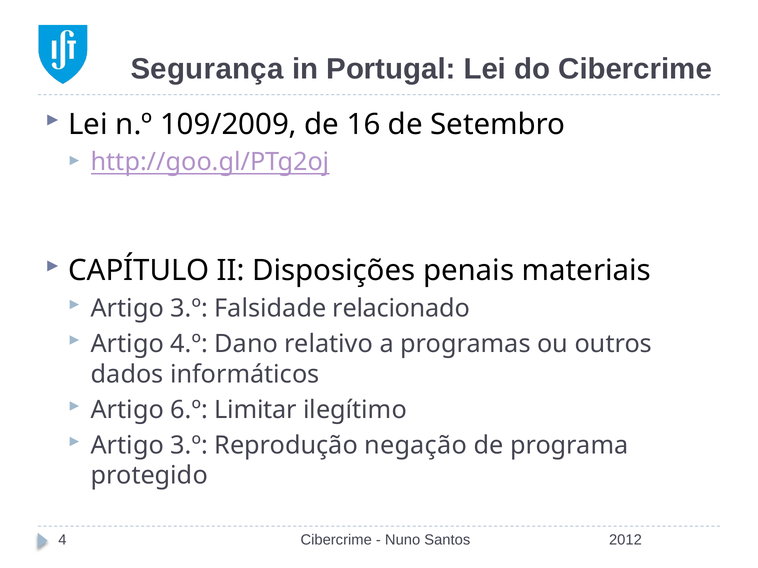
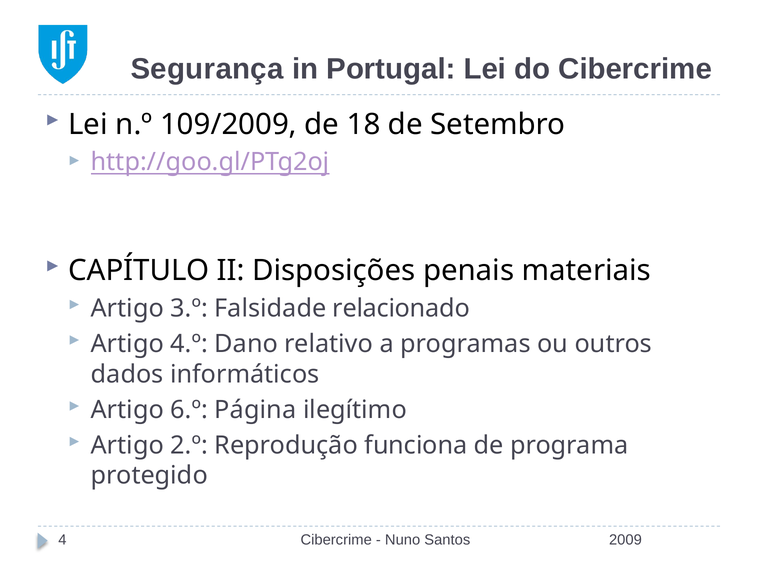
16: 16 -> 18 (364, 125)
Limitar: Limitar -> Página (255, 410)
3.º: 3.º -> 2.º (189, 446)
negação: negação -> funciona (416, 446)
2012: 2012 -> 2009 (625, 541)
